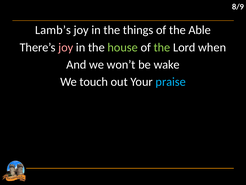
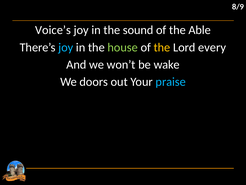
Lamb’s: Lamb’s -> Voice’s (53, 30)
things: things -> sound (138, 30)
joy colour: pink -> light blue (66, 47)
the colour: light green -> yellow (162, 47)
when: when -> every (212, 47)
touch: touch -> doors (94, 82)
